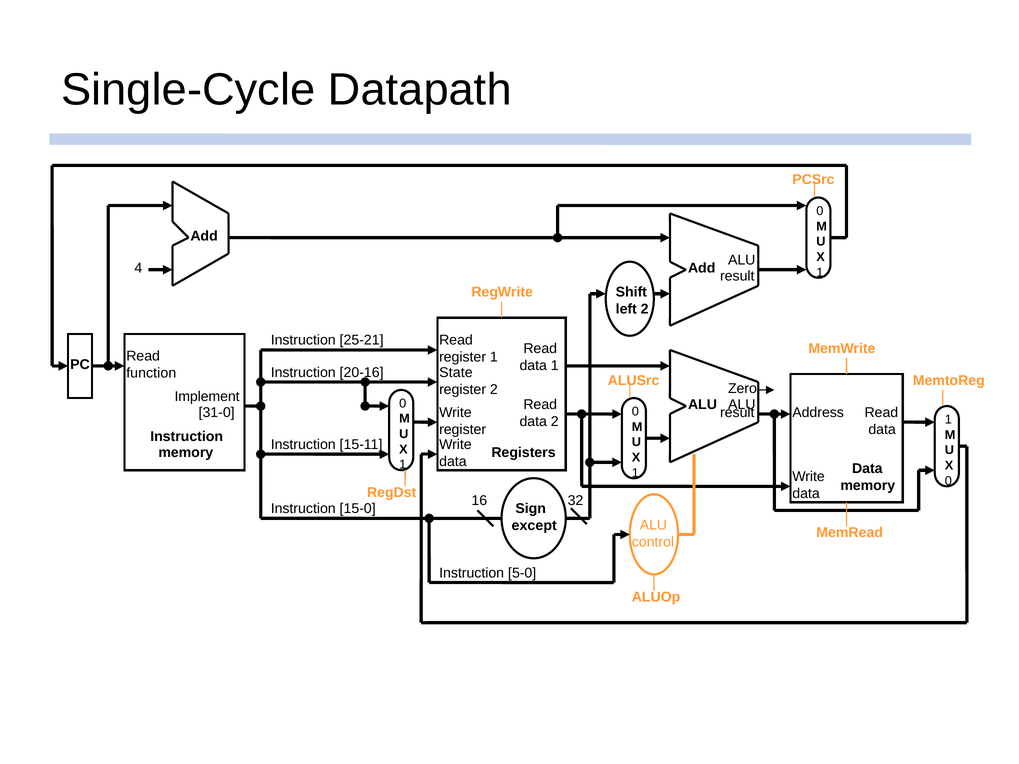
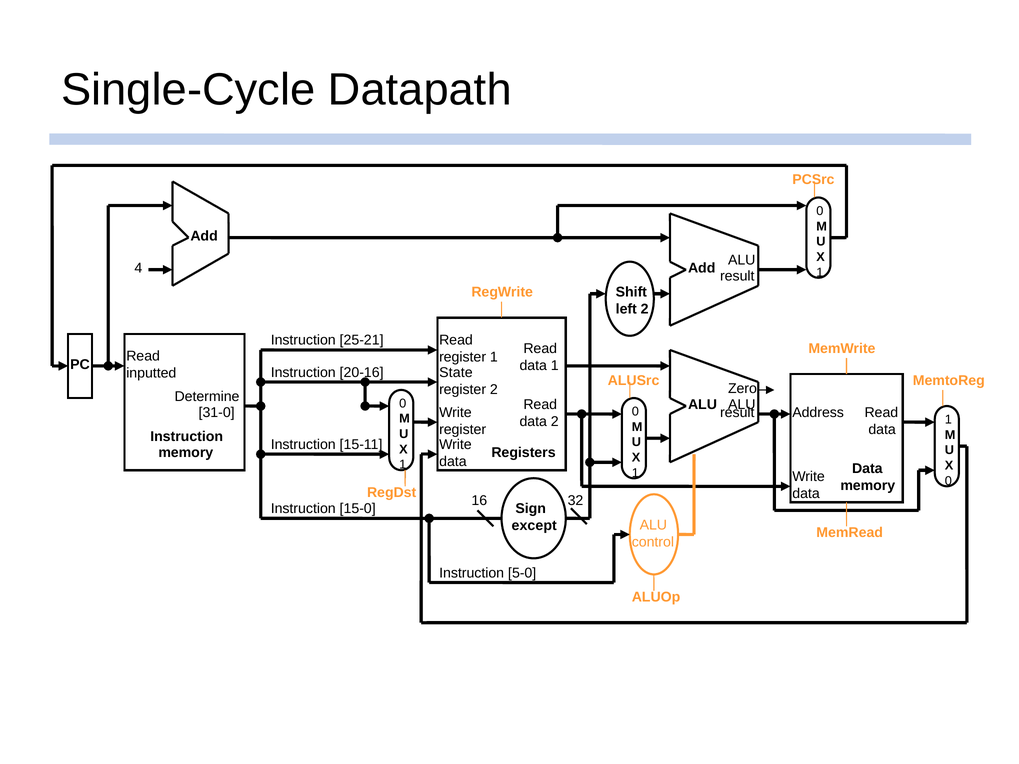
function: function -> inputted (151, 373)
Implement: Implement -> Determine (207, 397)
